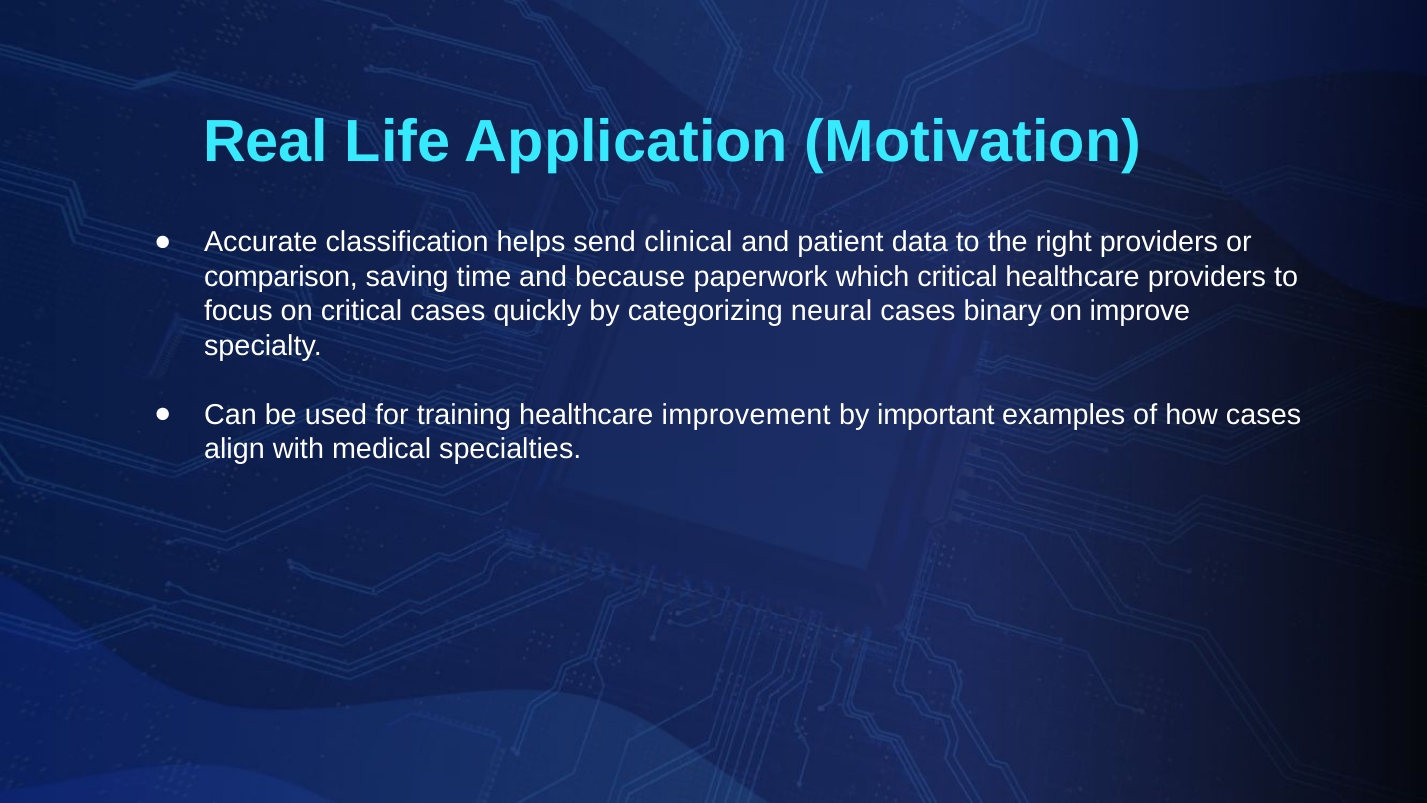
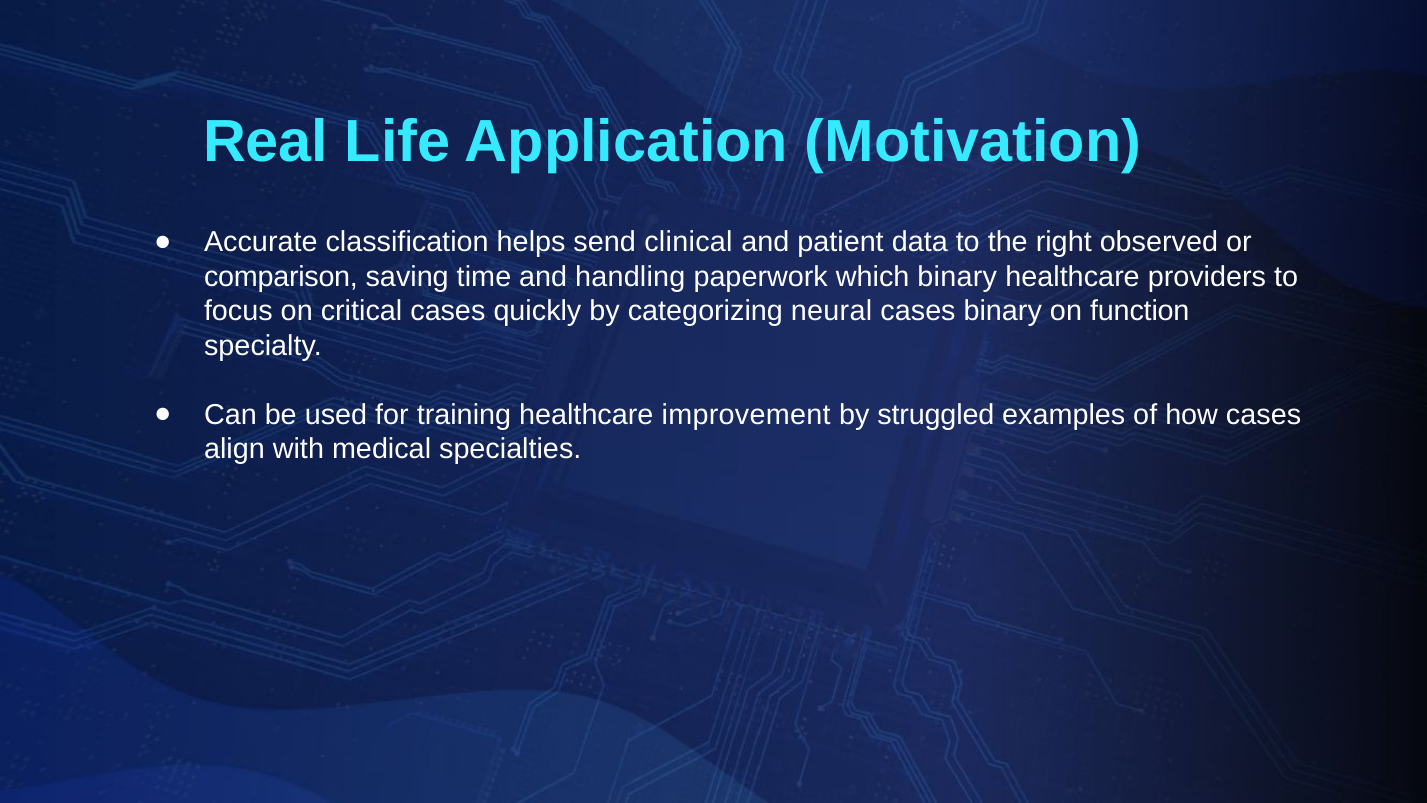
right providers: providers -> observed (1159, 242)
because: because -> handling (630, 277)
which critical: critical -> binary (957, 277)
improve: improve -> function (1140, 311)
important: important -> struggled (936, 415)
